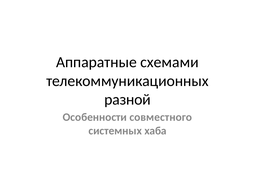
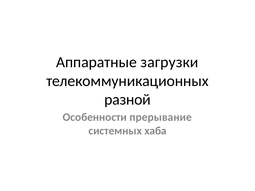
схемами: схемами -> загрузки (169, 62)
совместного: совместного -> прерывание (161, 117)
